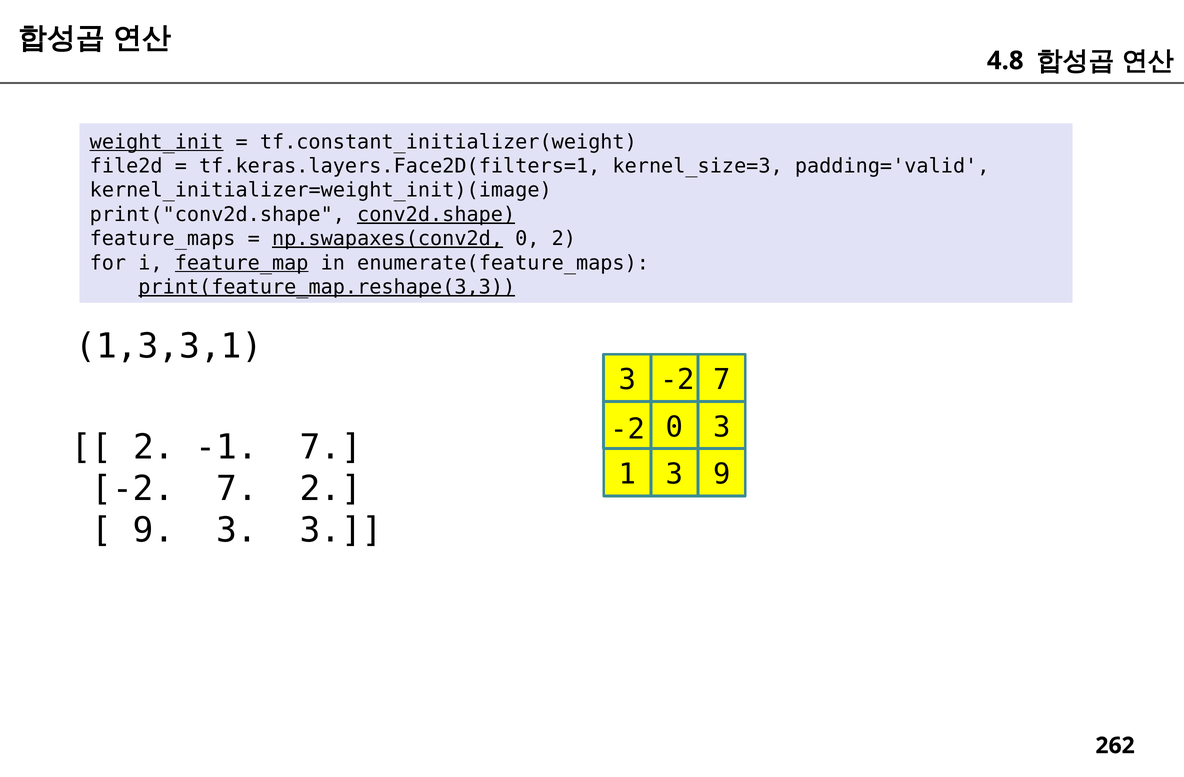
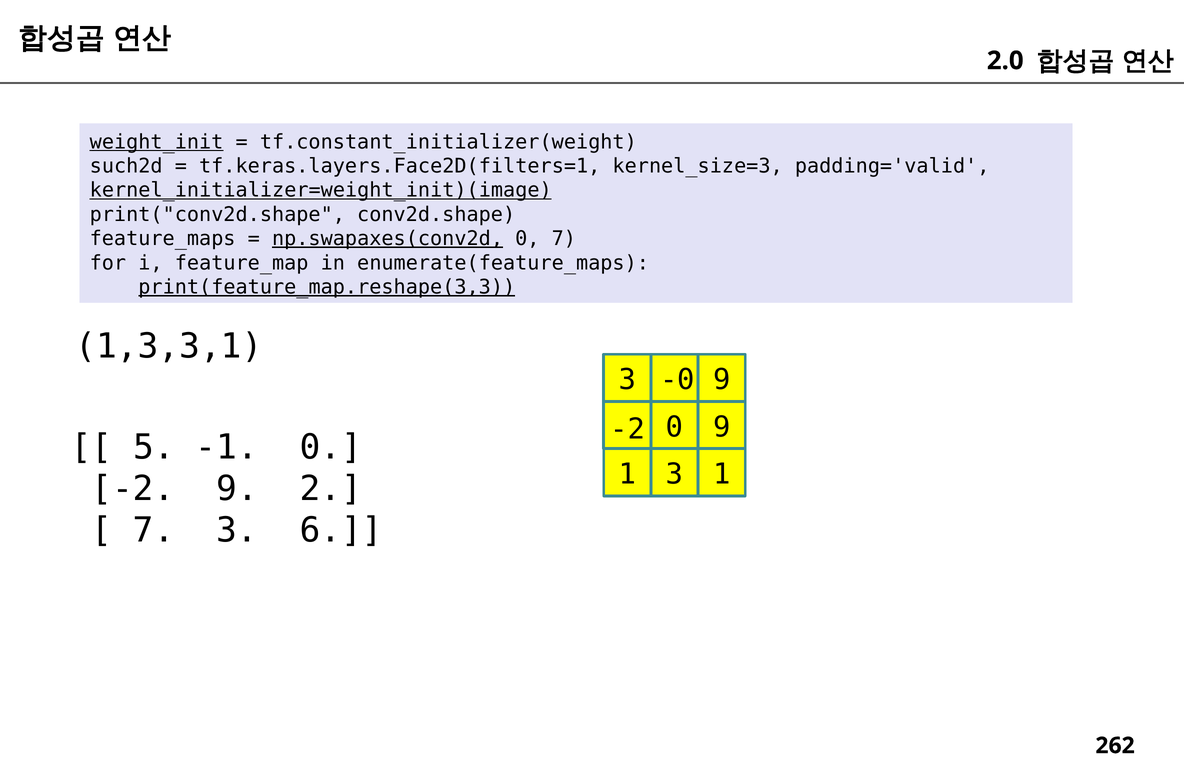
4.8: 4.8 -> 2.0 (1005, 61)
file2d: file2d -> such2d (126, 166)
kernel_initializer=weight_init)(image underline: none -> present (321, 190)
conv2d.shape underline: present -> none (436, 215)
0 2: 2 -> 7 (564, 239)
feature_map underline: present -> none (242, 263)
-2: -2 -> -0 (677, 380)
3 7: 7 -> 9 (722, 380)
0 3: 3 -> 9 (722, 427)
2: 2 -> 5 (154, 448)
-1 7: 7 -> 0 (331, 448)
3 9: 9 -> 1 (722, 475)
-2 7: 7 -> 9 (237, 489)
9: 9 -> 7 (154, 531)
3: 3 -> 6 (341, 531)
